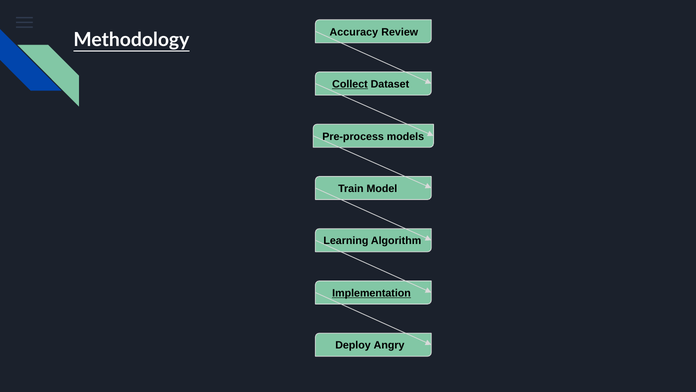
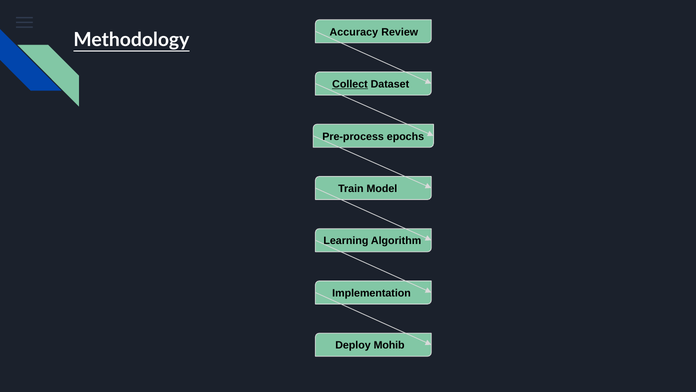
models: models -> epochs (405, 136)
Implementation underline: present -> none (372, 293)
Angry: Angry -> Mohib (389, 345)
